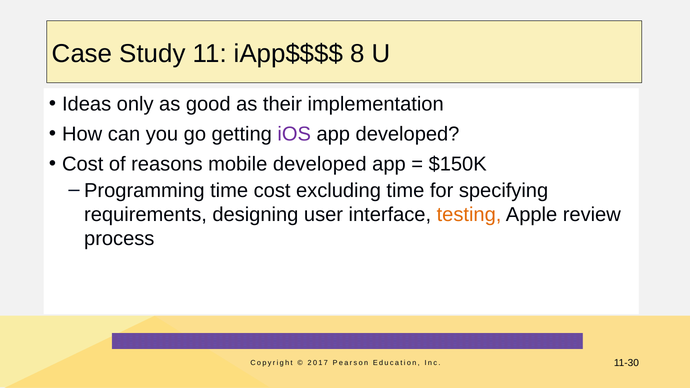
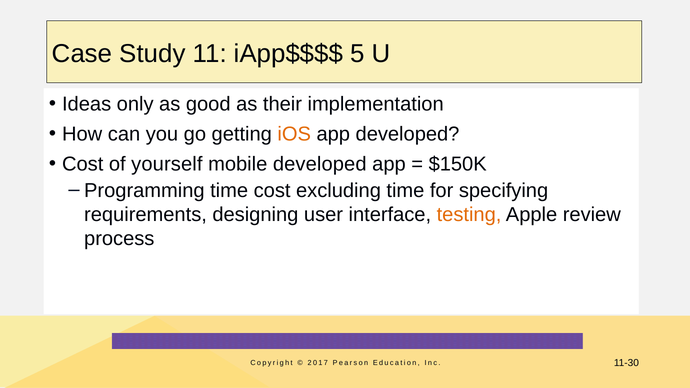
8: 8 -> 5 (357, 54)
iOS colour: purple -> orange (294, 134)
reasons: reasons -> yourself (167, 164)
